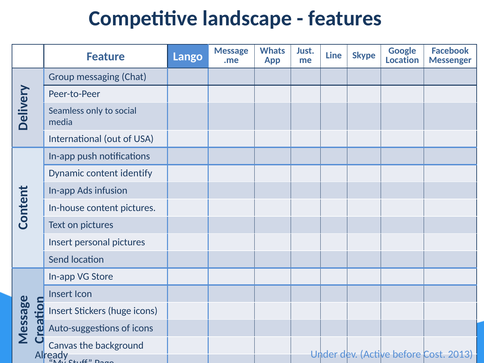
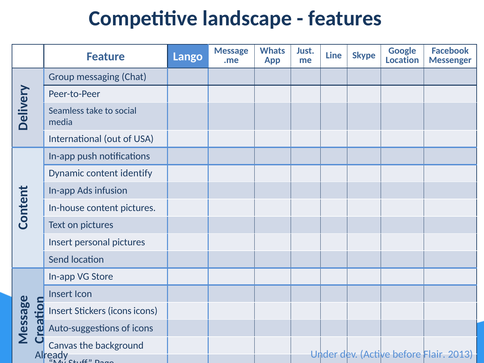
only: only -> take (94, 111)
Stickers huge: huge -> icons (120, 311)
Cost: Cost -> Flair (434, 354)
